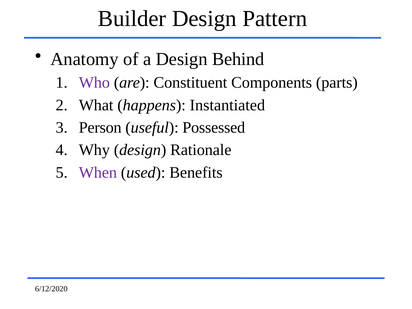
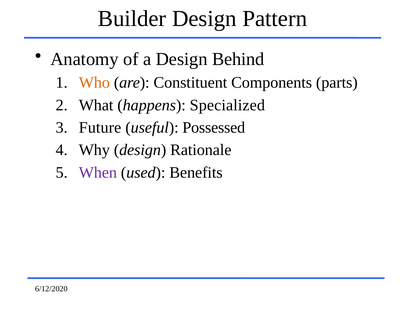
Who colour: purple -> orange (94, 83)
Instantiated: Instantiated -> Specialized (227, 105)
Person: Person -> Future (100, 128)
